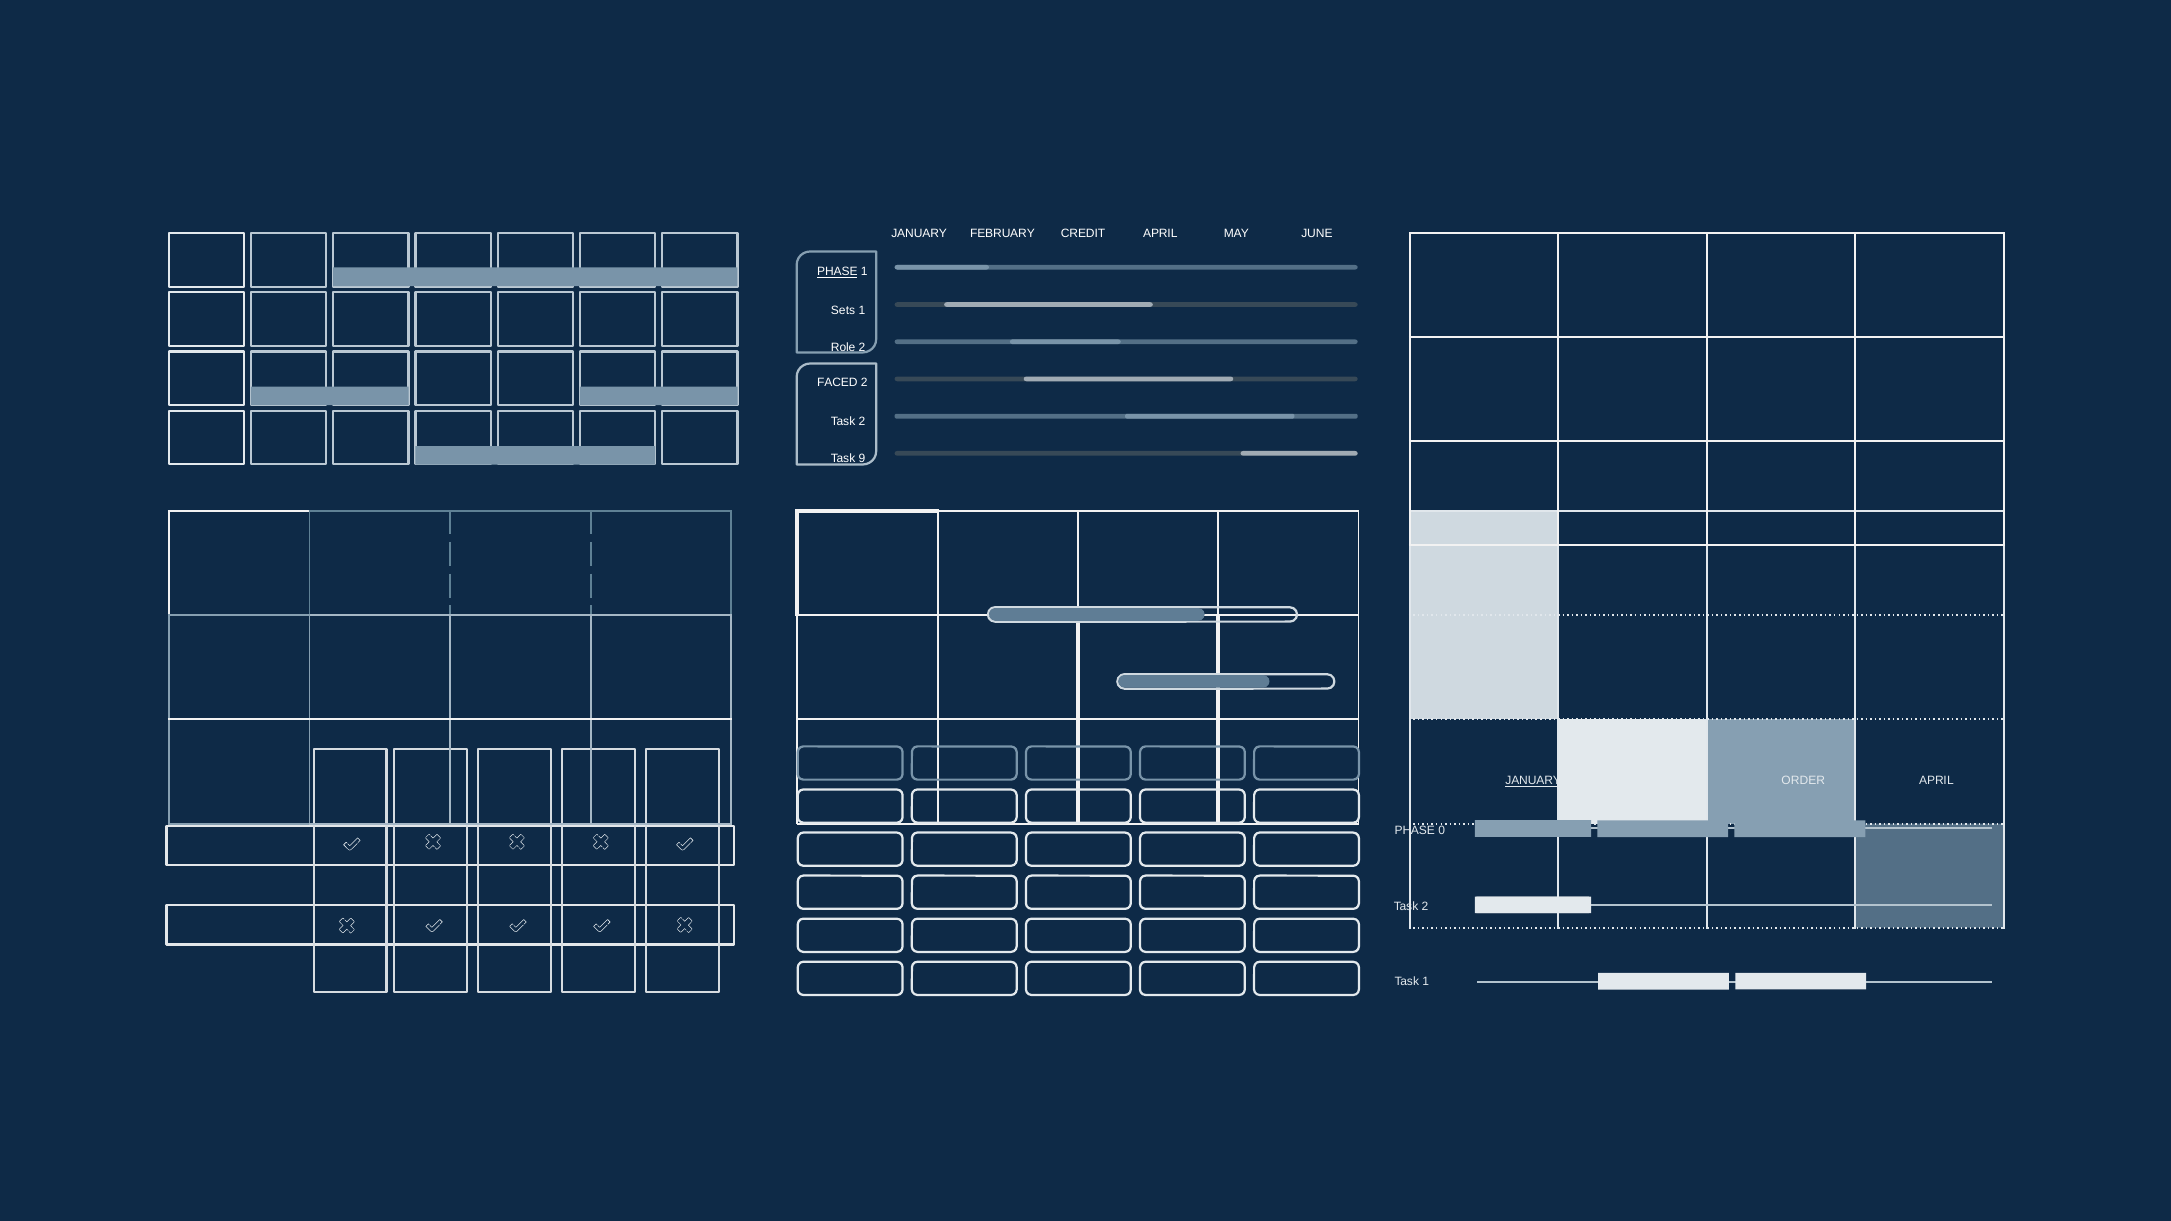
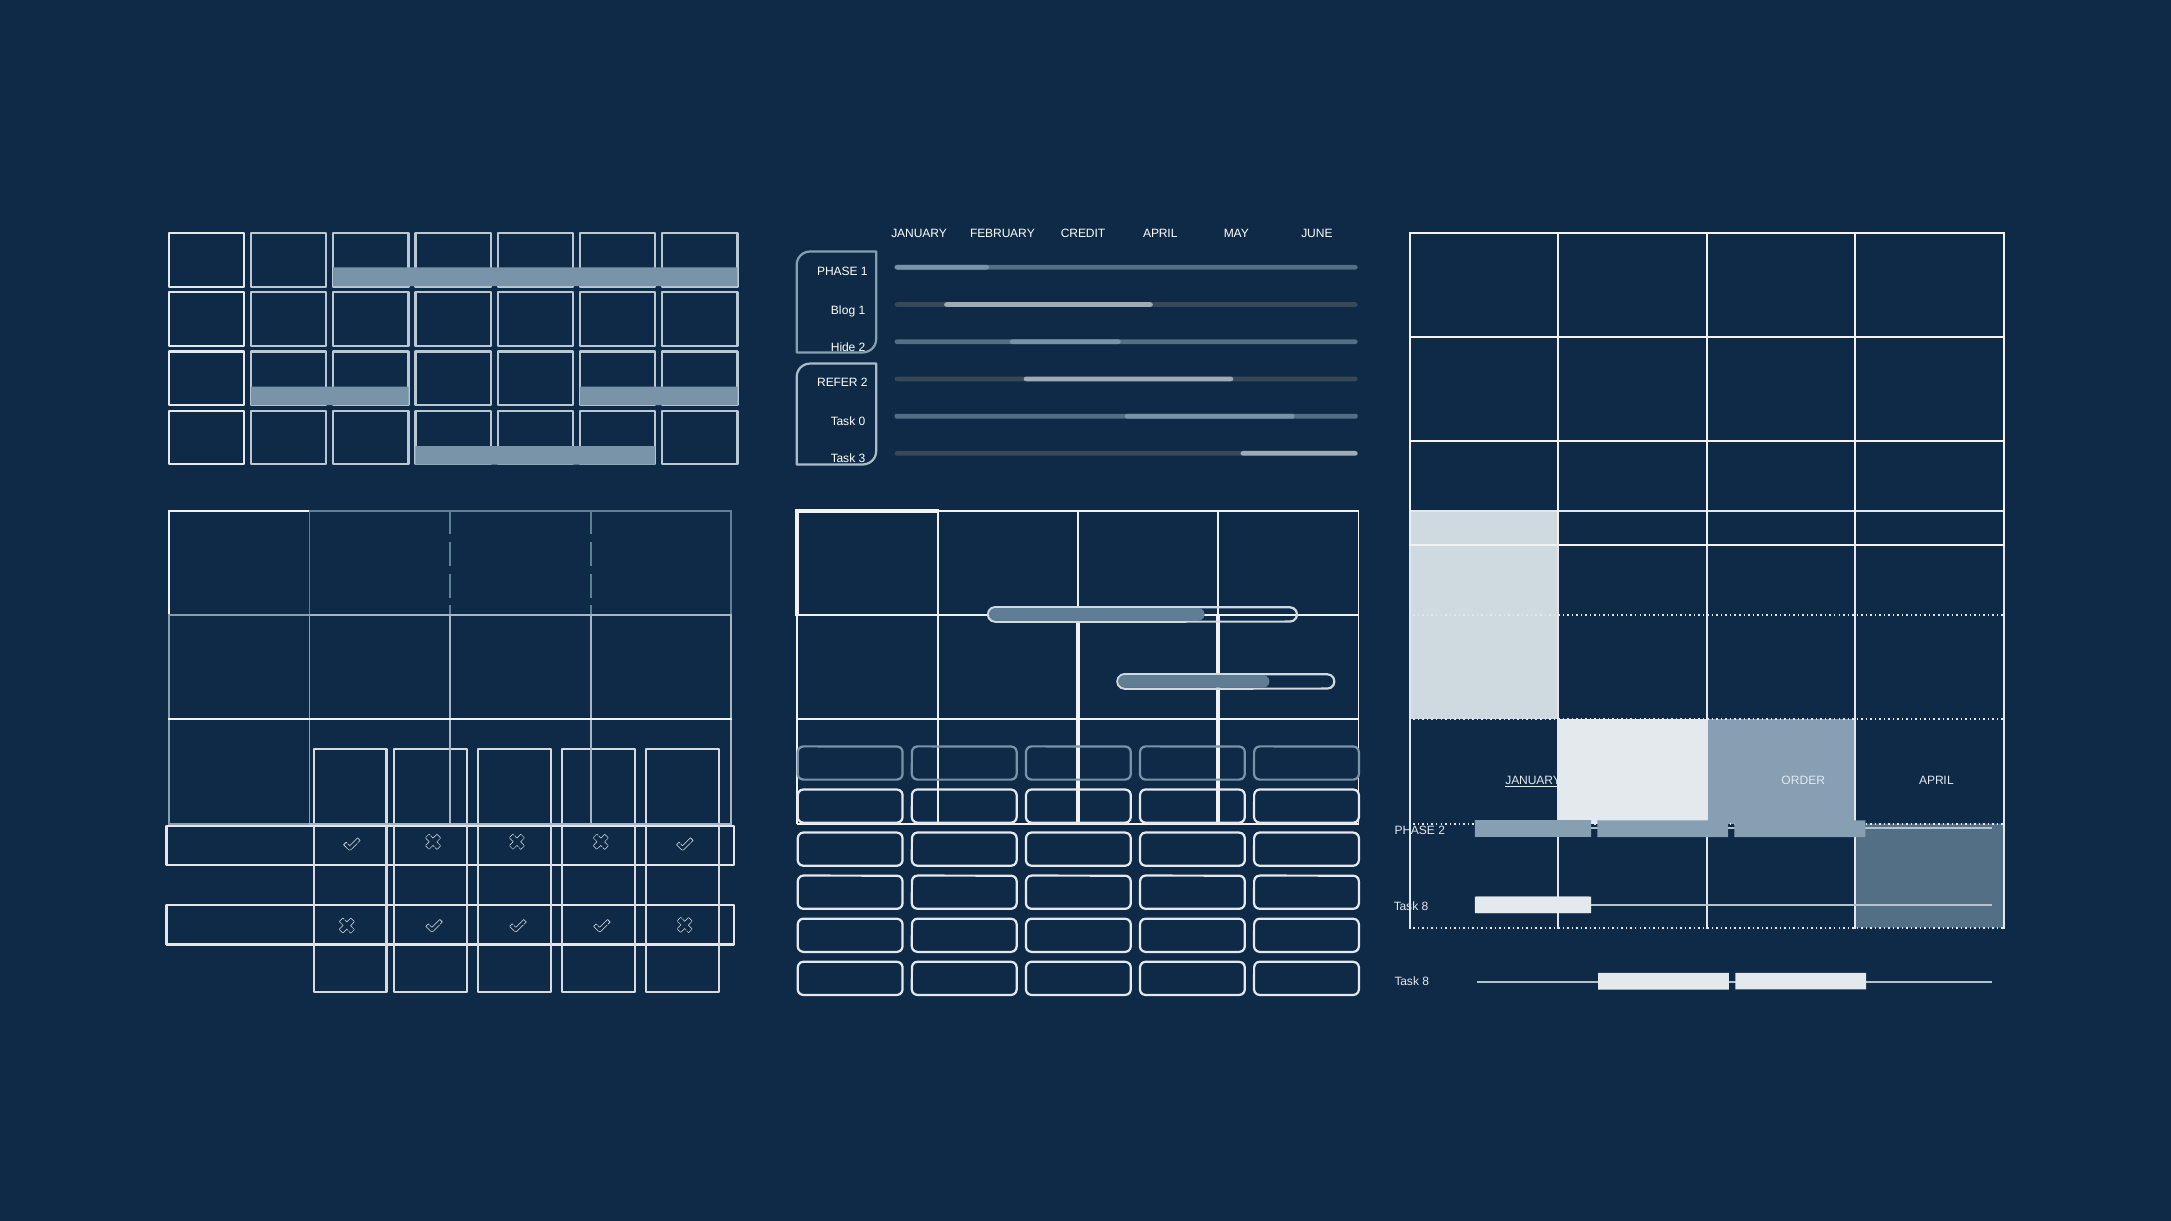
PHASE underline: present -> none (837, 272)
Sets: Sets -> Blog (843, 310)
Role: Role -> Hide (843, 347)
FACED: FACED -> REFER (837, 382)
2: 2 -> 0 (862, 422)
9: 9 -> 3 (862, 459)
PHASE 0: 0 -> 2 (1442, 831)
2: 2 -> 8 (1425, 907)
1: 1 -> 8 (1426, 982)
